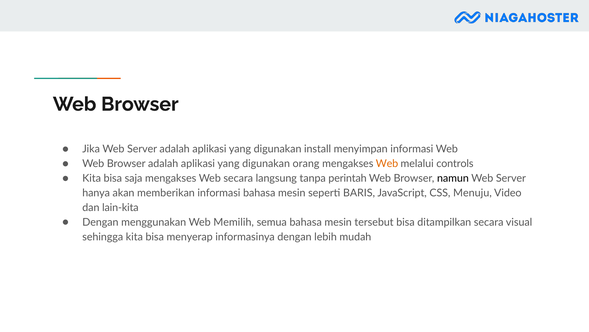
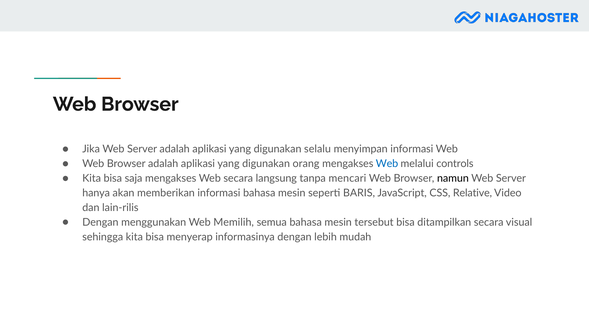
install: install -> selalu (317, 149)
Web colour: orange -> blue (387, 163)
perintah: perintah -> mencari (347, 178)
Menuju: Menuju -> Relative (473, 193)
lain-kita: lain-kita -> lain-rilis (120, 207)
